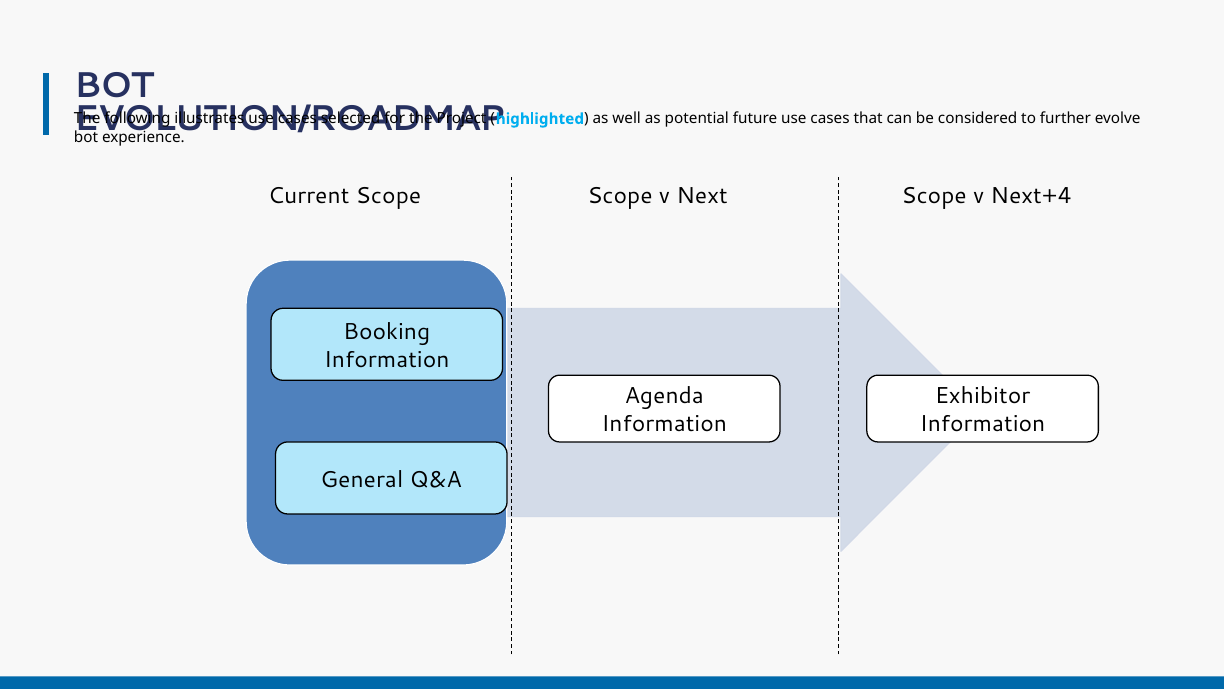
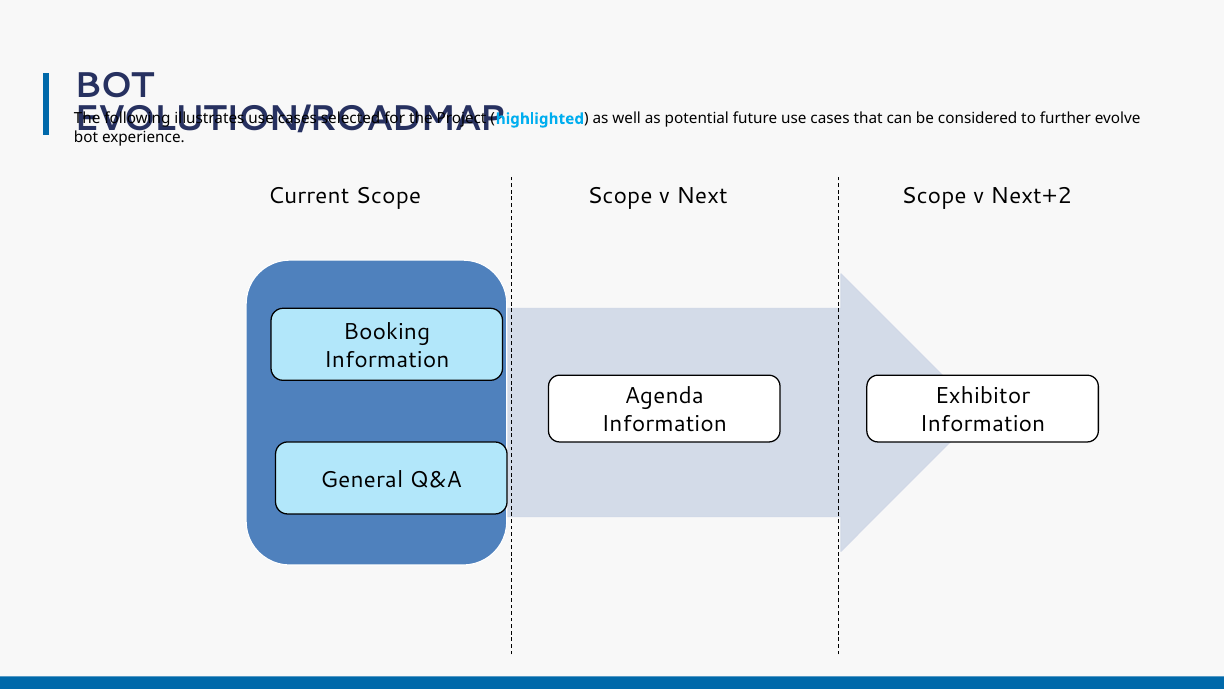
Next+4: Next+4 -> Next+2 (1031, 195)
